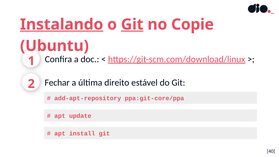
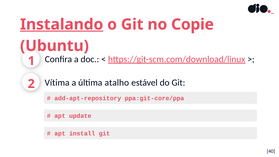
Git underline: present -> none (132, 24)
Fechar: Fechar -> Vítima (57, 83)
direito: direito -> atalho (117, 83)
